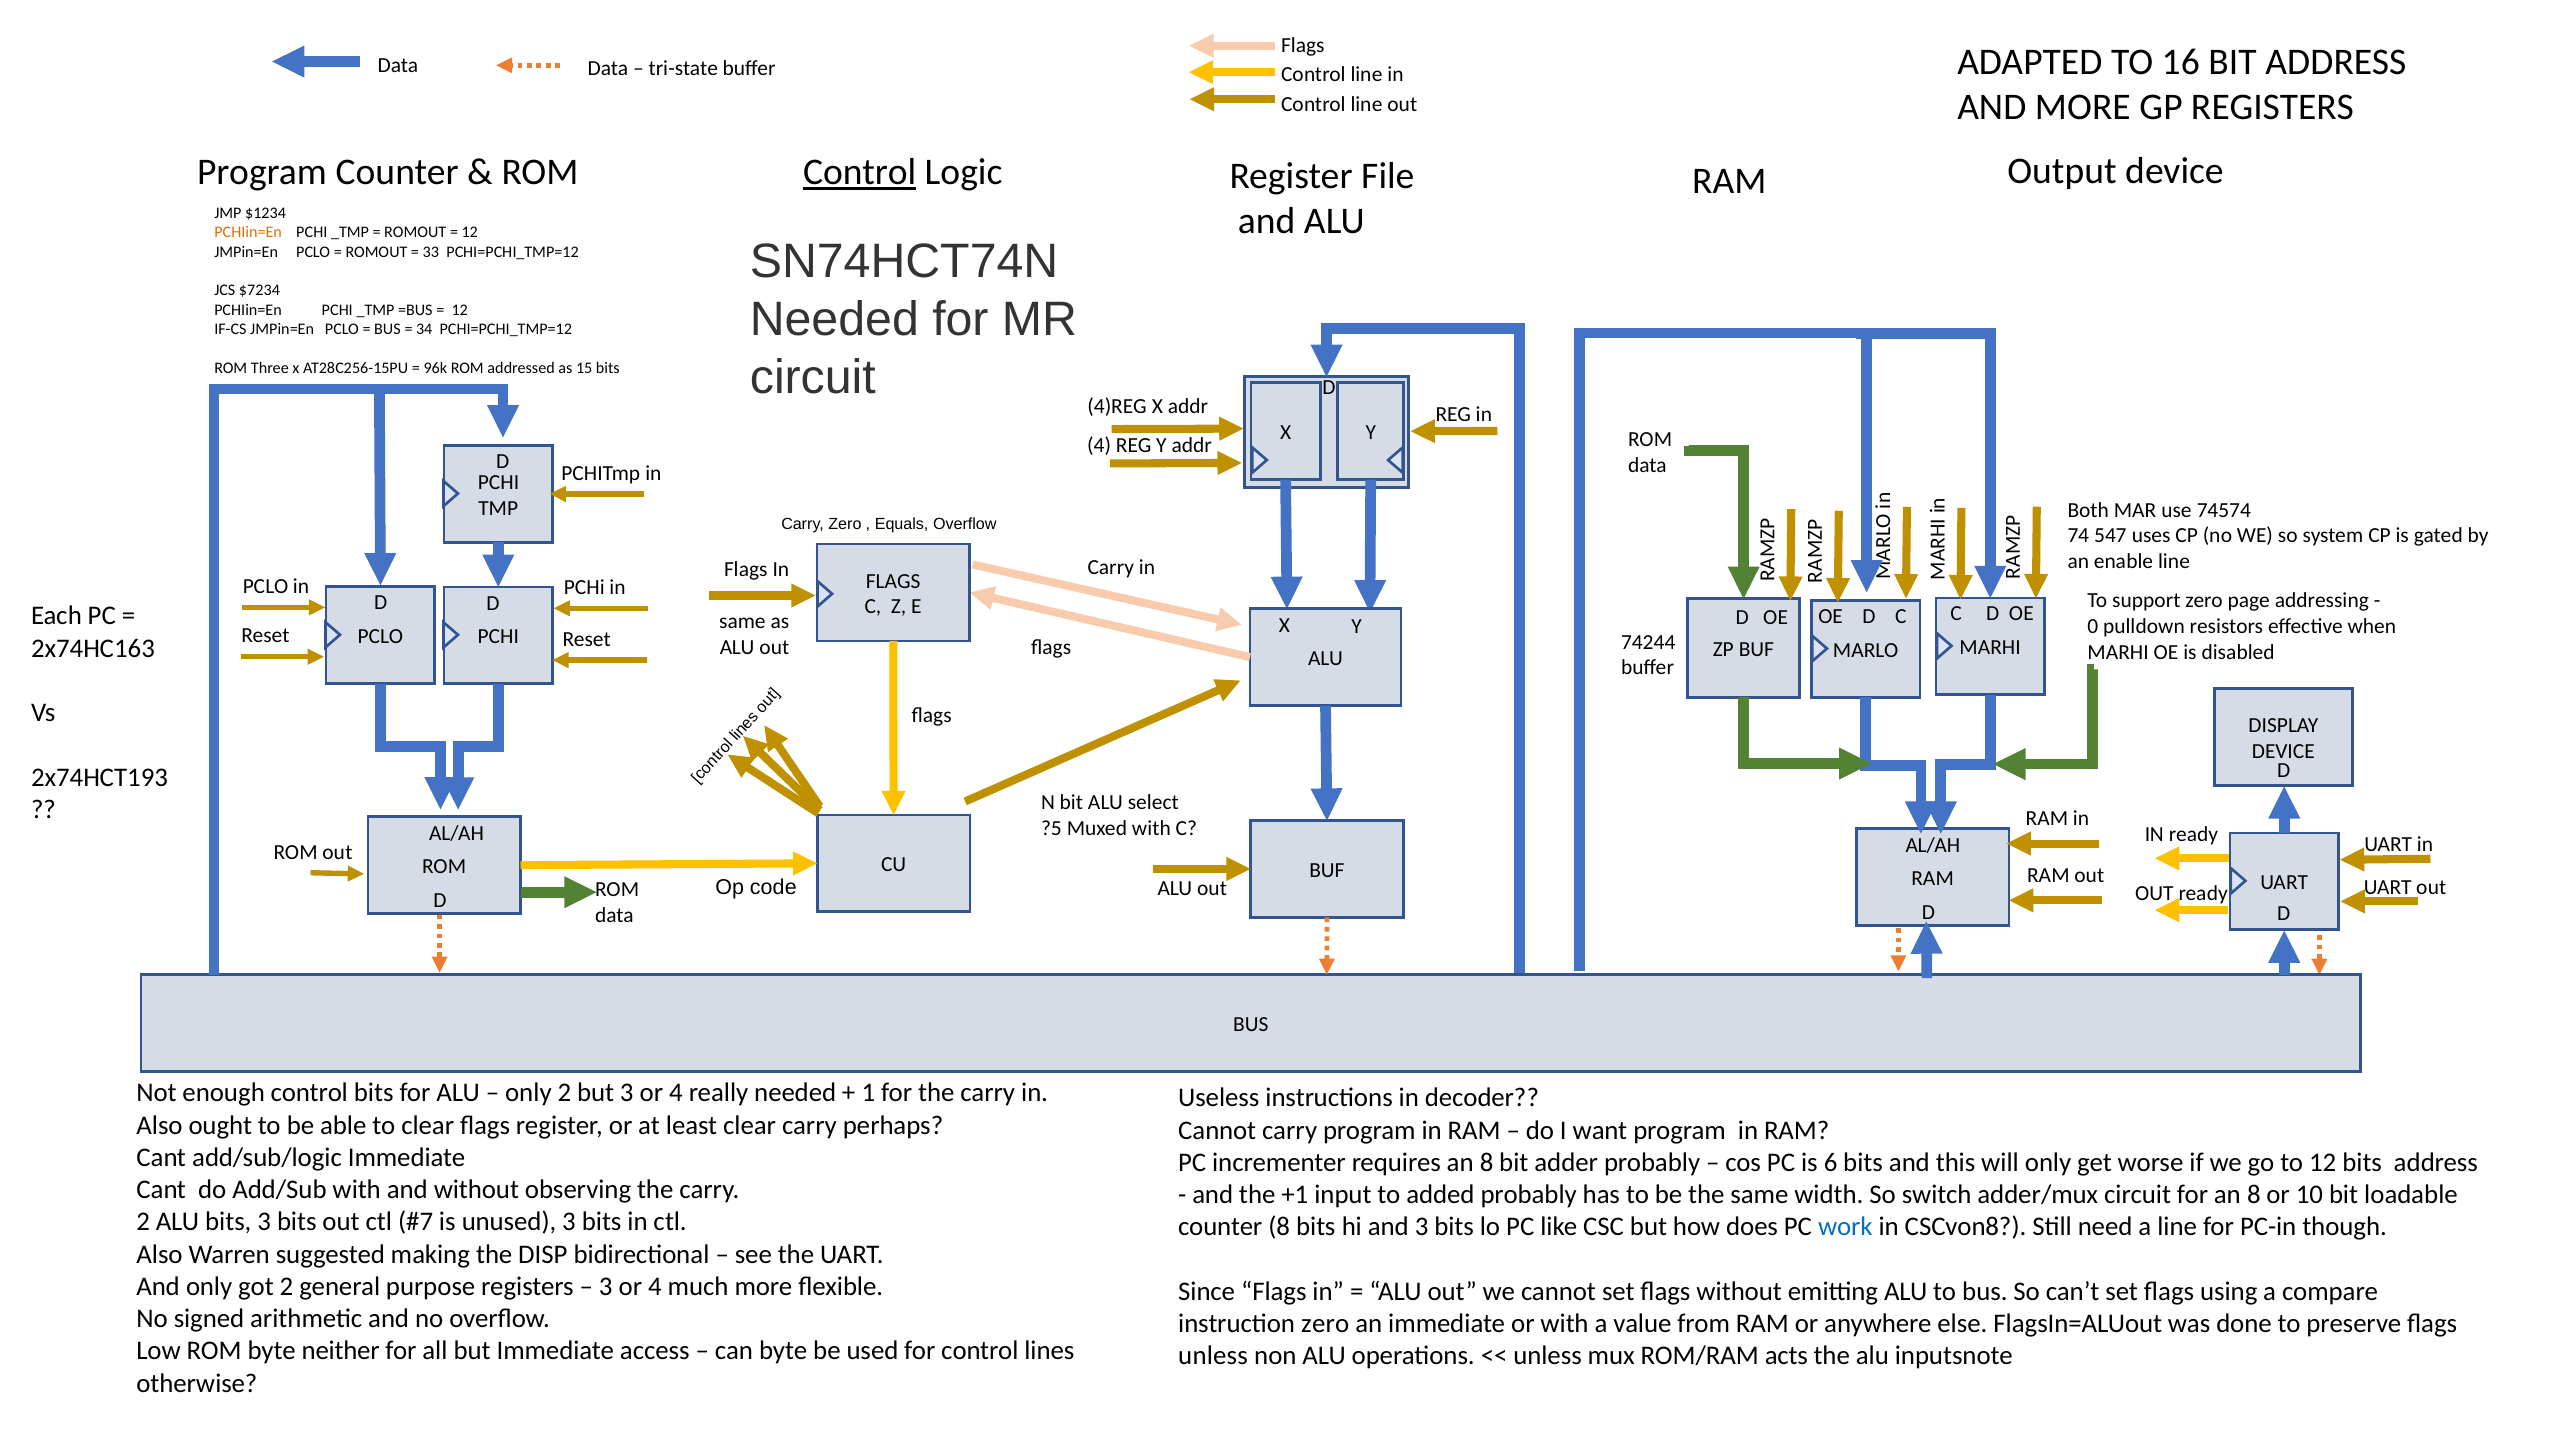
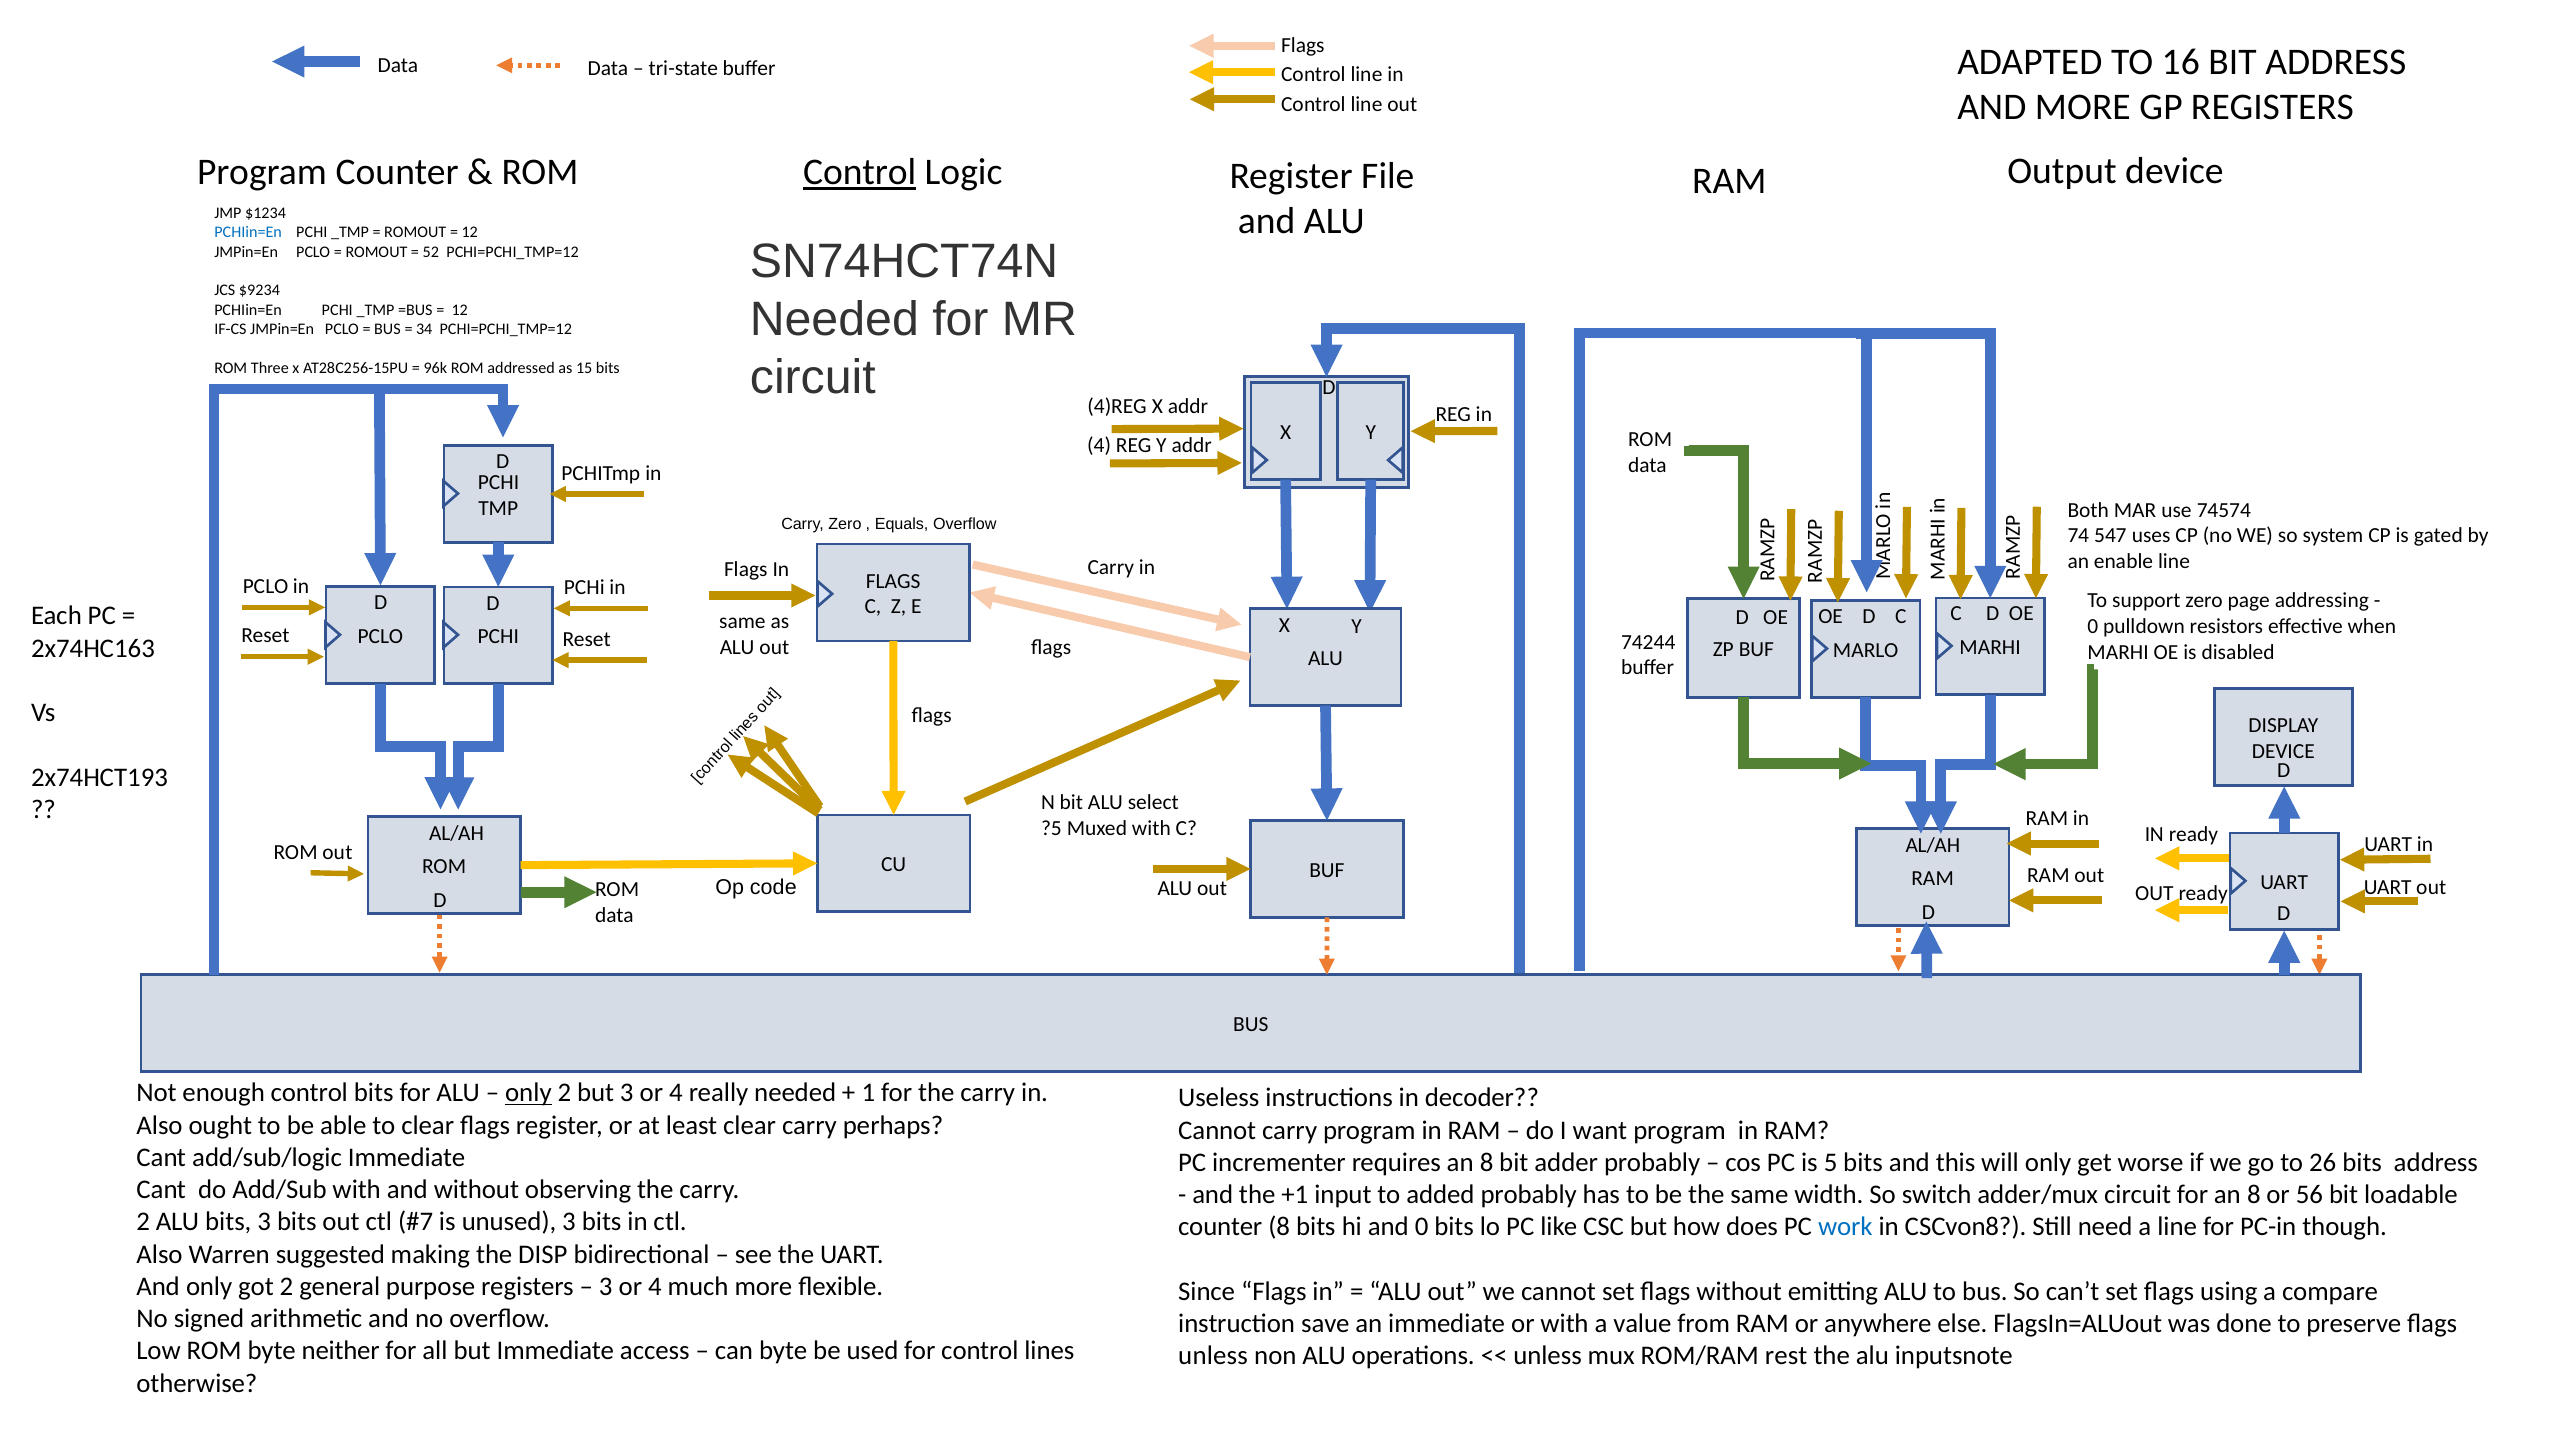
PCHIin=En colour: orange -> blue (248, 233)
33: 33 -> 52 (431, 252)
$7234: $7234 -> $9234 (259, 290)
only underline: none -> present (528, 1093)
6: 6 -> 5 (1831, 1162)
to 12: 12 -> 26 (2323, 1162)
10: 10 -> 56 (2309, 1195)
and 3: 3 -> 0 (1422, 1227)
instruction zero: zero -> save (1325, 1324)
acts: acts -> rest (1786, 1356)
